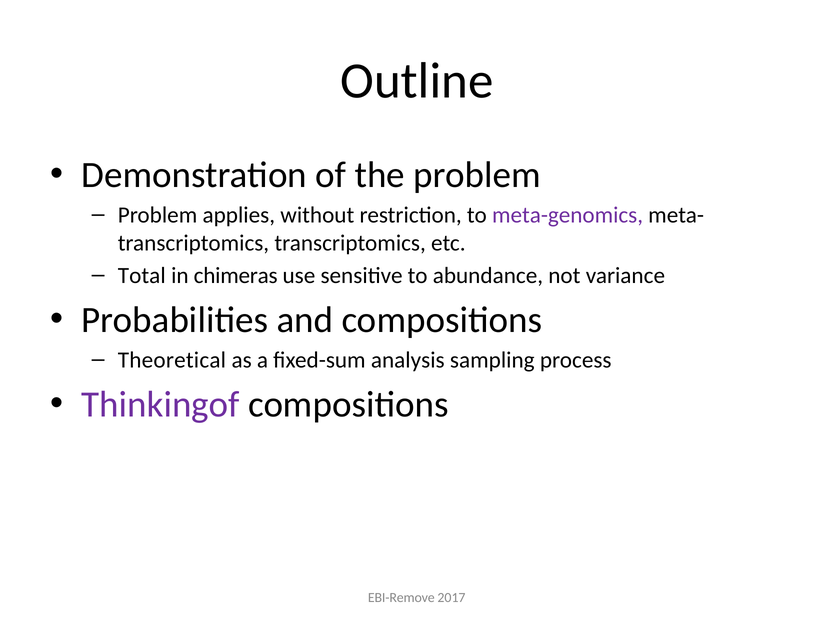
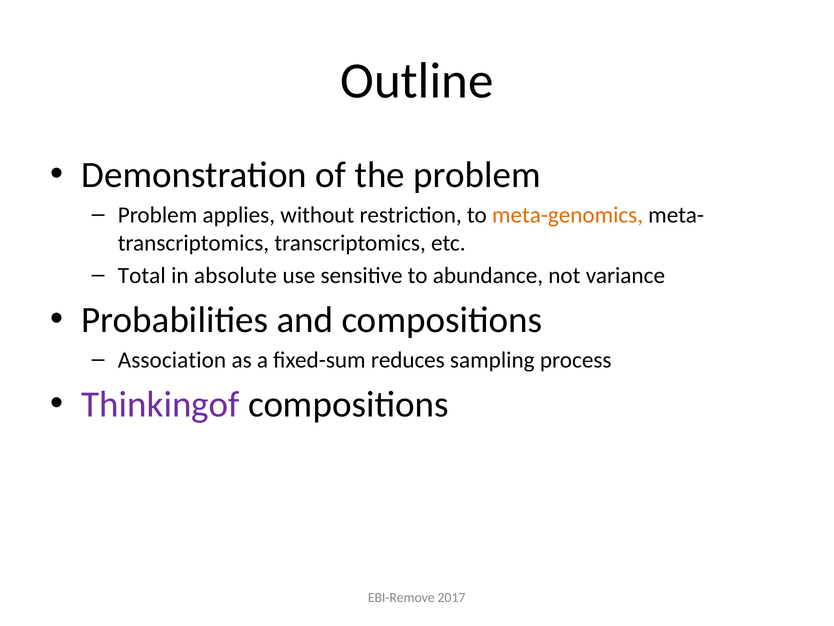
meta-genomics colour: purple -> orange (568, 215)
chimeras: chimeras -> absolute (235, 275)
Theoretical: Theoretical -> Association (172, 360)
analysis: analysis -> reduces (408, 360)
